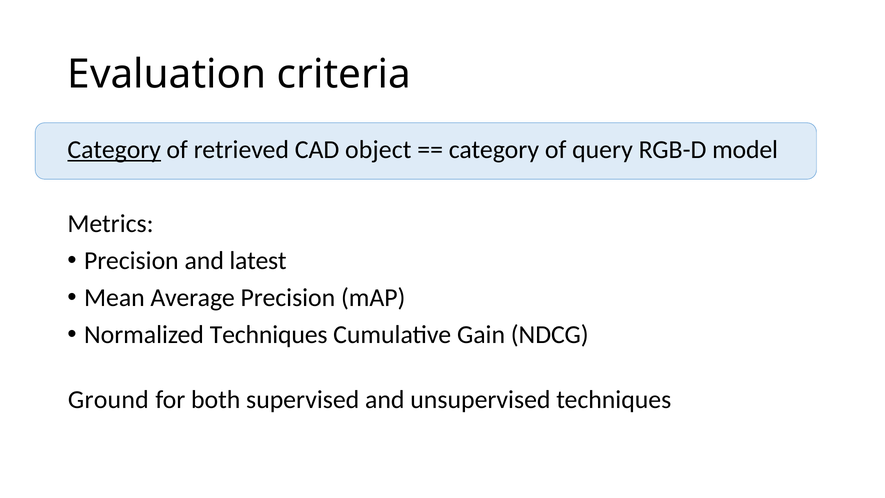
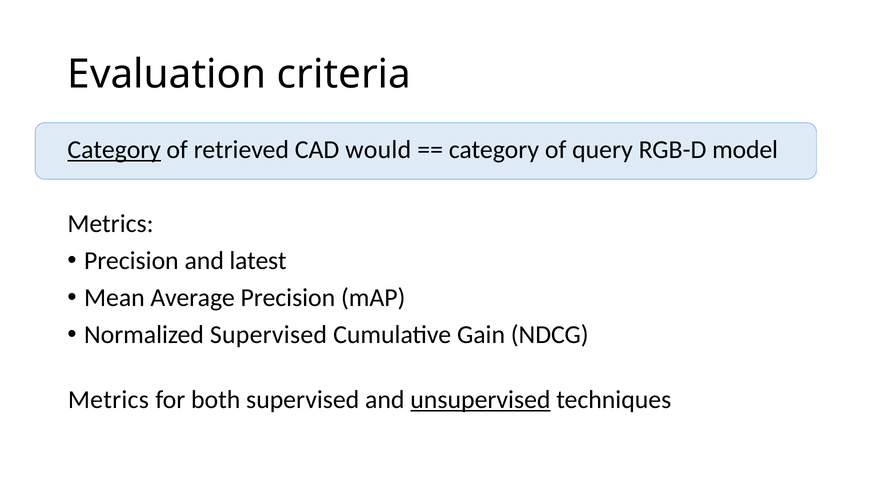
object: object -> would (378, 150)
Normalized Techniques: Techniques -> Supervised (268, 335)
Ground: Ground -> Metrics (108, 400)
unsupervised underline: none -> present (480, 400)
